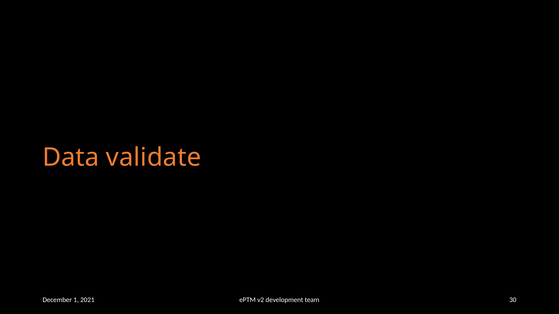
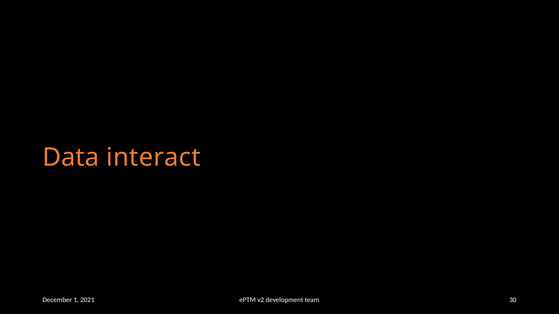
validate: validate -> interact (154, 158)
